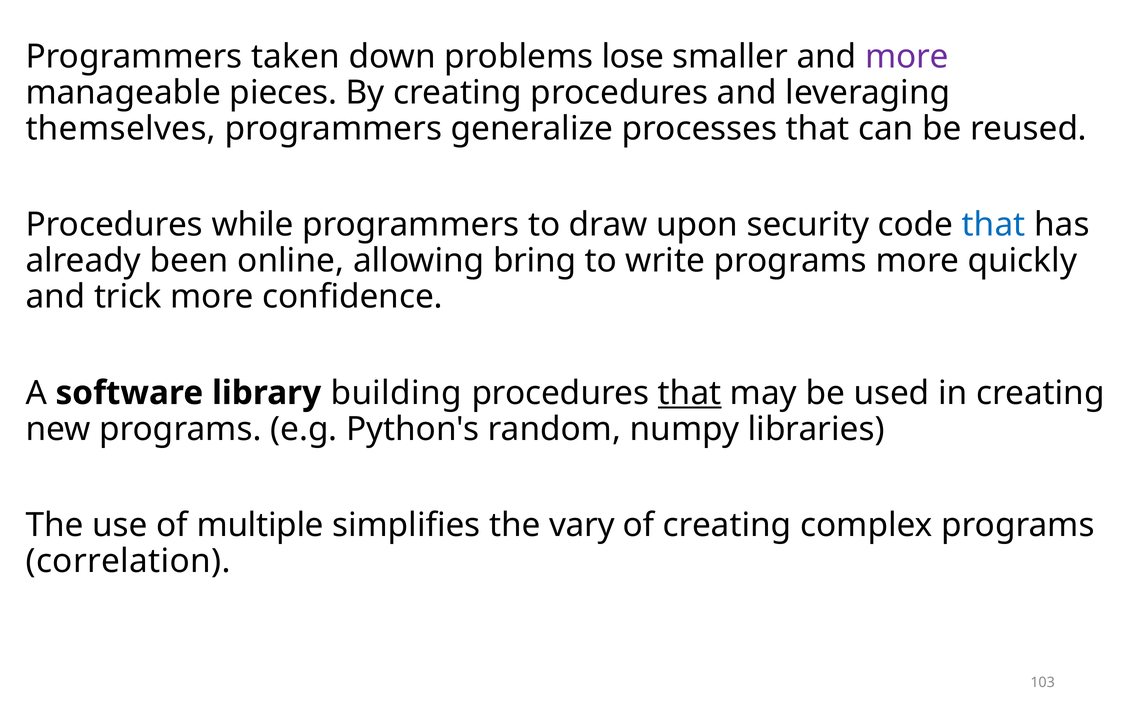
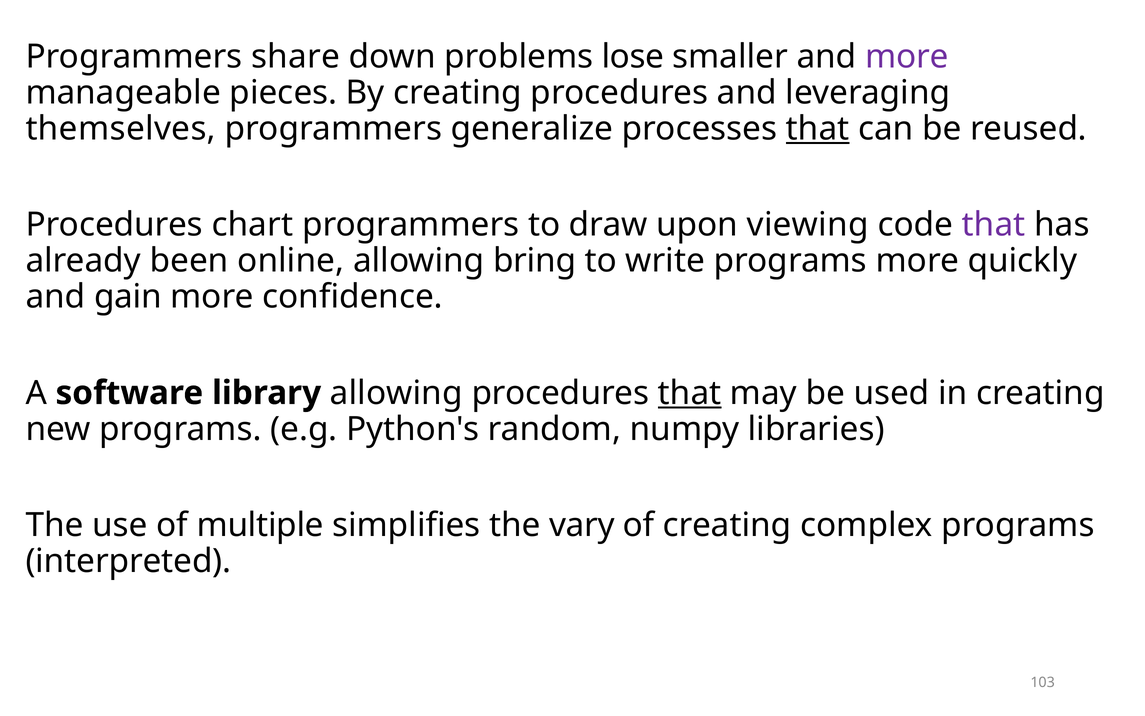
taken: taken -> share (295, 57)
that underline: none -> present (818, 129)
while: while -> chart (252, 225)
security: security -> viewing (808, 225)
that colour: blue -> purple (994, 225)
trick: trick -> gain (128, 297)
library building: building -> allowing (396, 393)
correlation: correlation -> interpreted (128, 561)
